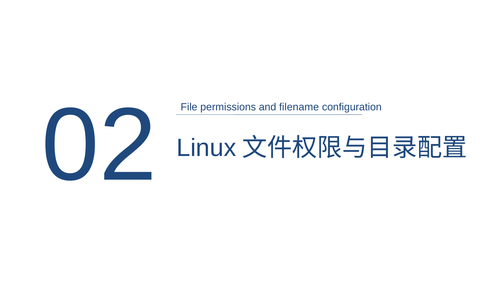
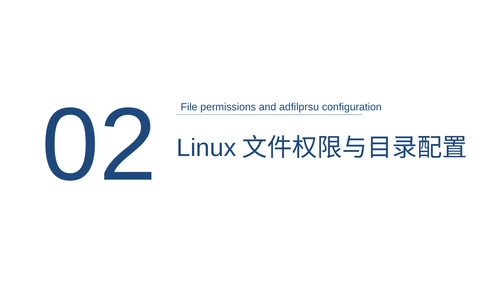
filename: filename -> adfilprsu (299, 107)
